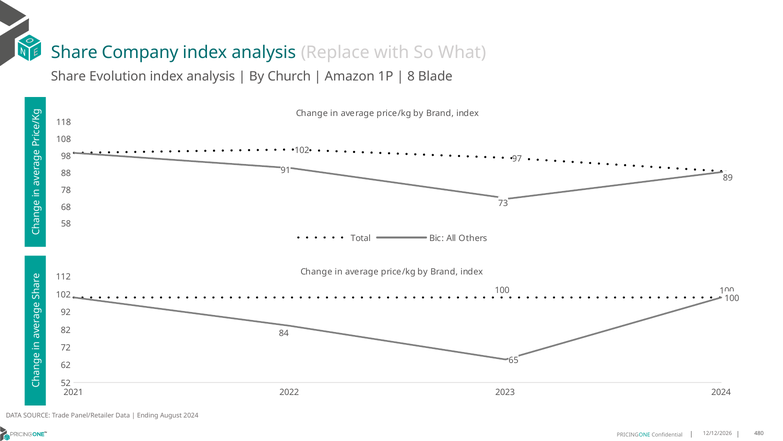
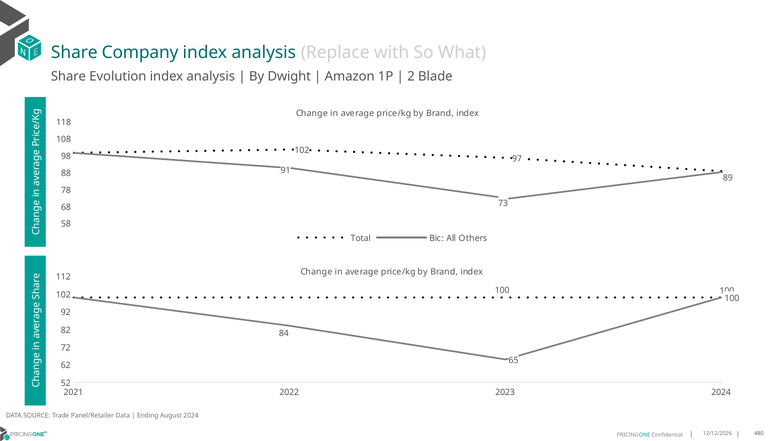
Church: Church -> Dwight (289, 76)
8: 8 -> 2 (411, 76)
